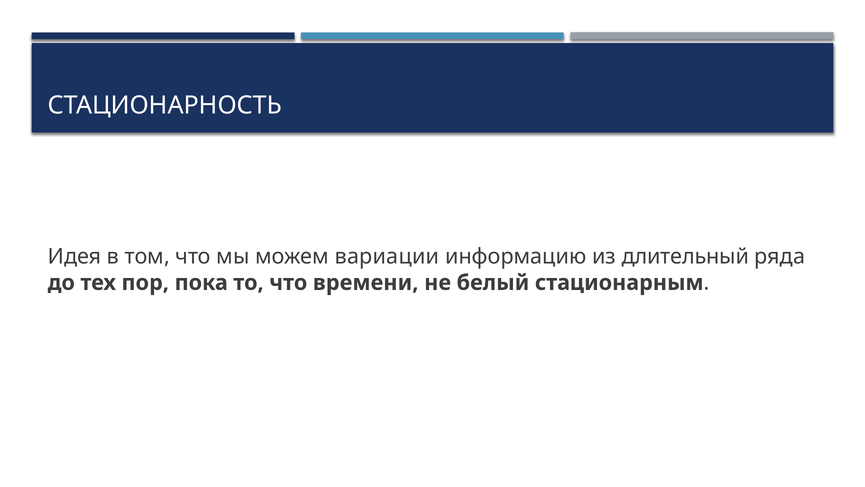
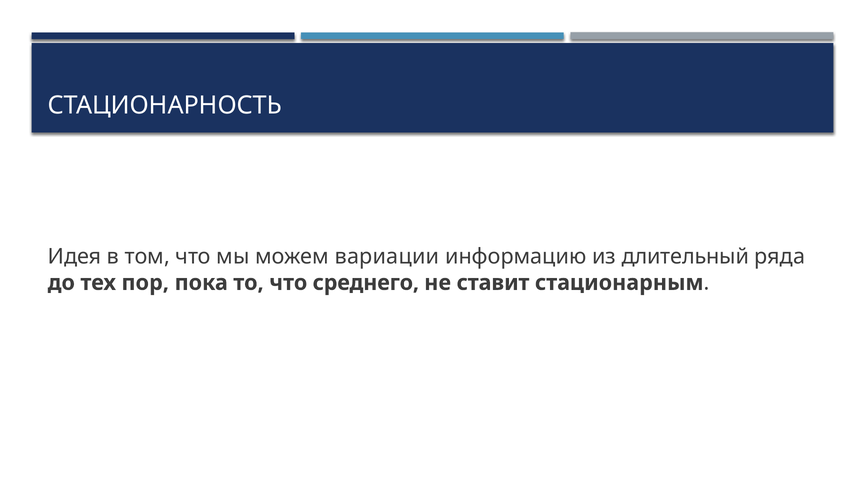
времени: времени -> среднего (366, 282)
белый: белый -> ставит (493, 282)
